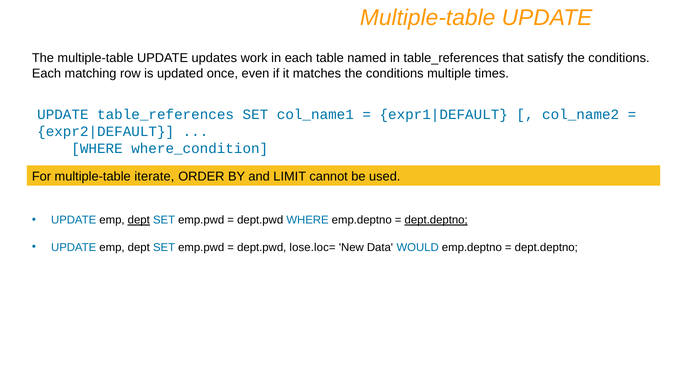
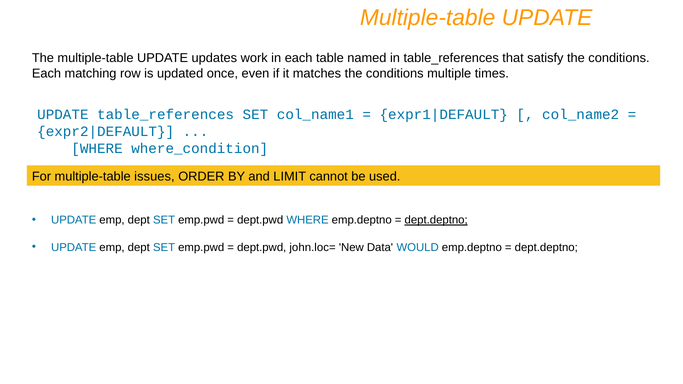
iterate: iterate -> issues (154, 176)
dept underline: present -> none (139, 220)
lose.loc=: lose.loc= -> john.loc= (313, 248)
